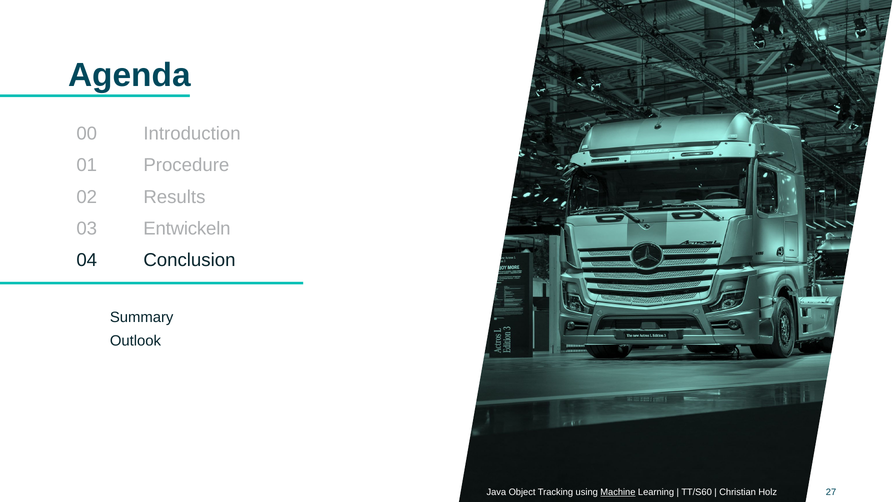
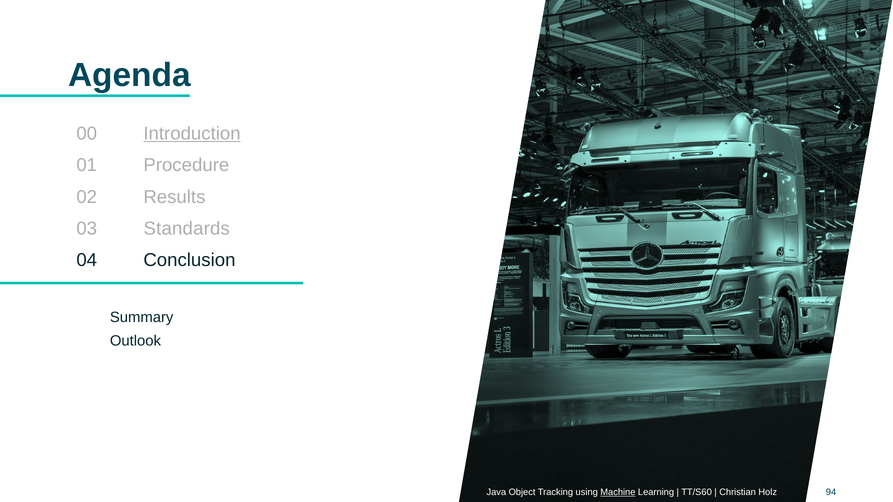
Introduction underline: none -> present (192, 134)
Entwickeln: Entwickeln -> Standards (187, 229)
27: 27 -> 94 (831, 493)
